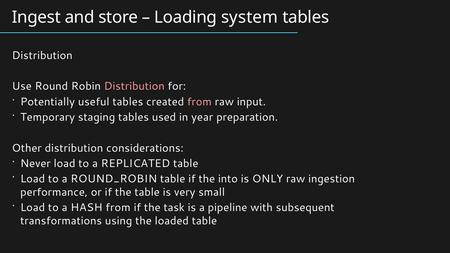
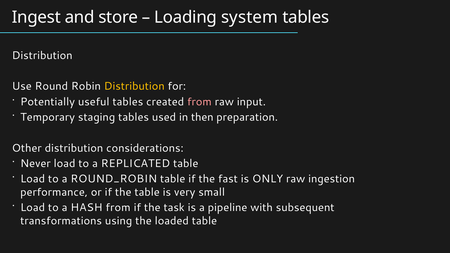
Distribution colour: pink -> yellow (134, 86)
year: year -> then (202, 117)
into: into -> fast (228, 179)
